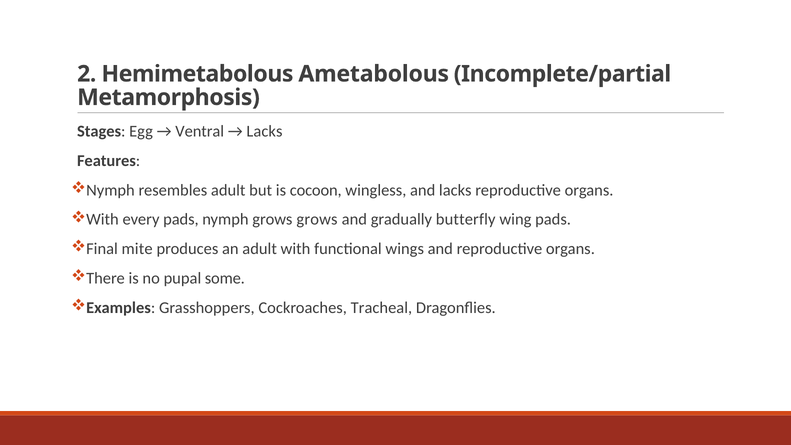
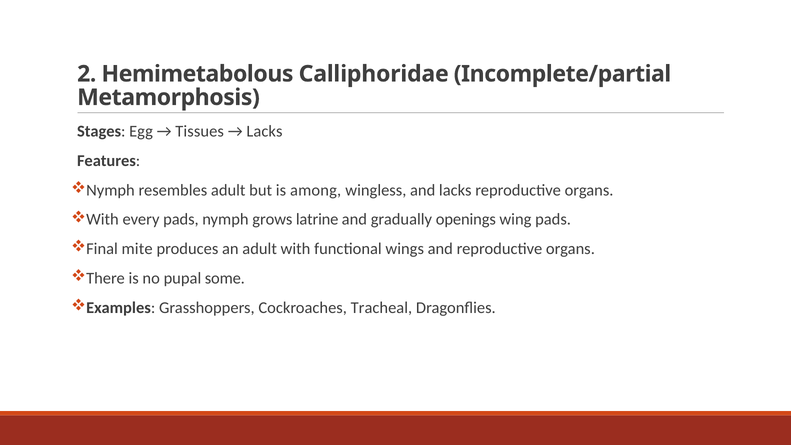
Ametabolous: Ametabolous -> Calliphoridae (374, 74)
Ventral: Ventral -> Tissues (200, 132)
cocoon: cocoon -> among (316, 190)
grows grows: grows -> latrine (317, 220)
butterfly: butterfly -> openings (466, 220)
